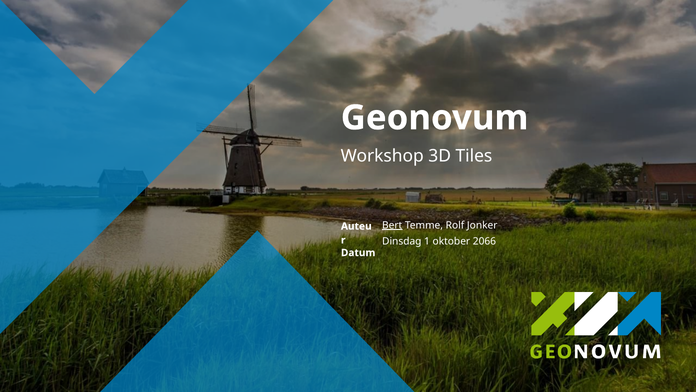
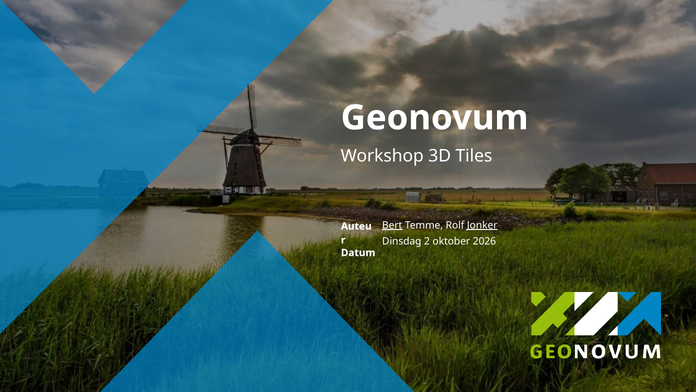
Jonker underline: none -> present (482, 225)
1: 1 -> 2 (427, 241)
2066: 2066 -> 2026 (484, 241)
